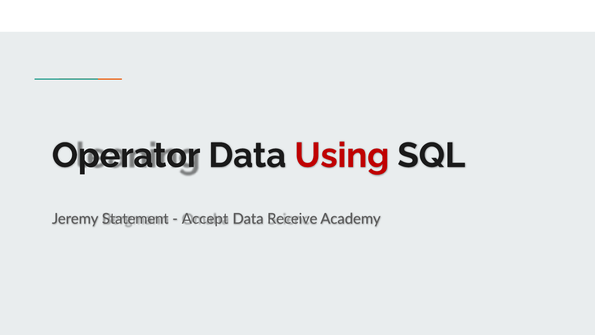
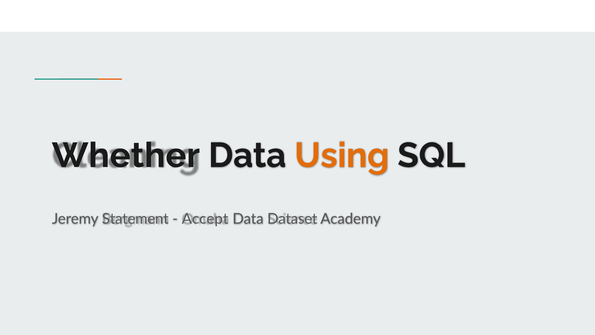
Operator: Operator -> Whether (126, 155)
Using colour: red -> orange (342, 155)
Receive: Receive -> Dataset (292, 219)
